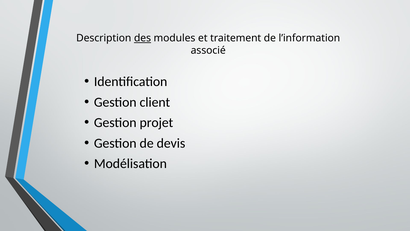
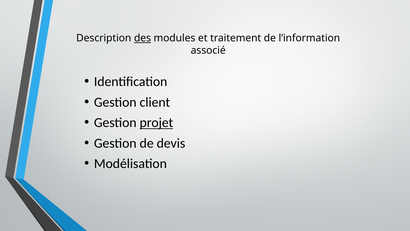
projet underline: none -> present (156, 123)
